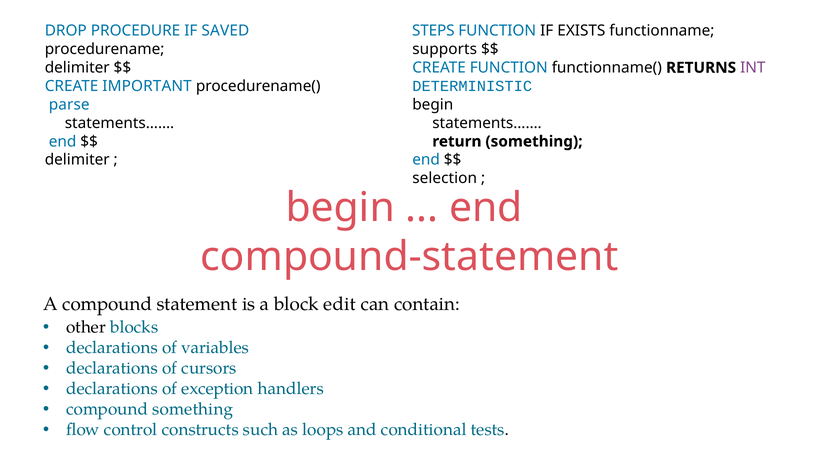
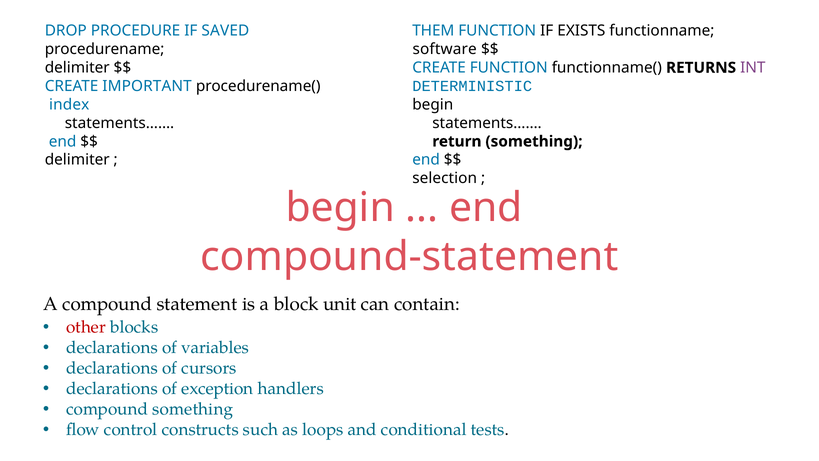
STEPS: STEPS -> THEM (433, 31)
supports: supports -> software (445, 49)
parse: parse -> index (69, 105)
edit: edit -> unit (340, 304)
other colour: black -> red (86, 327)
